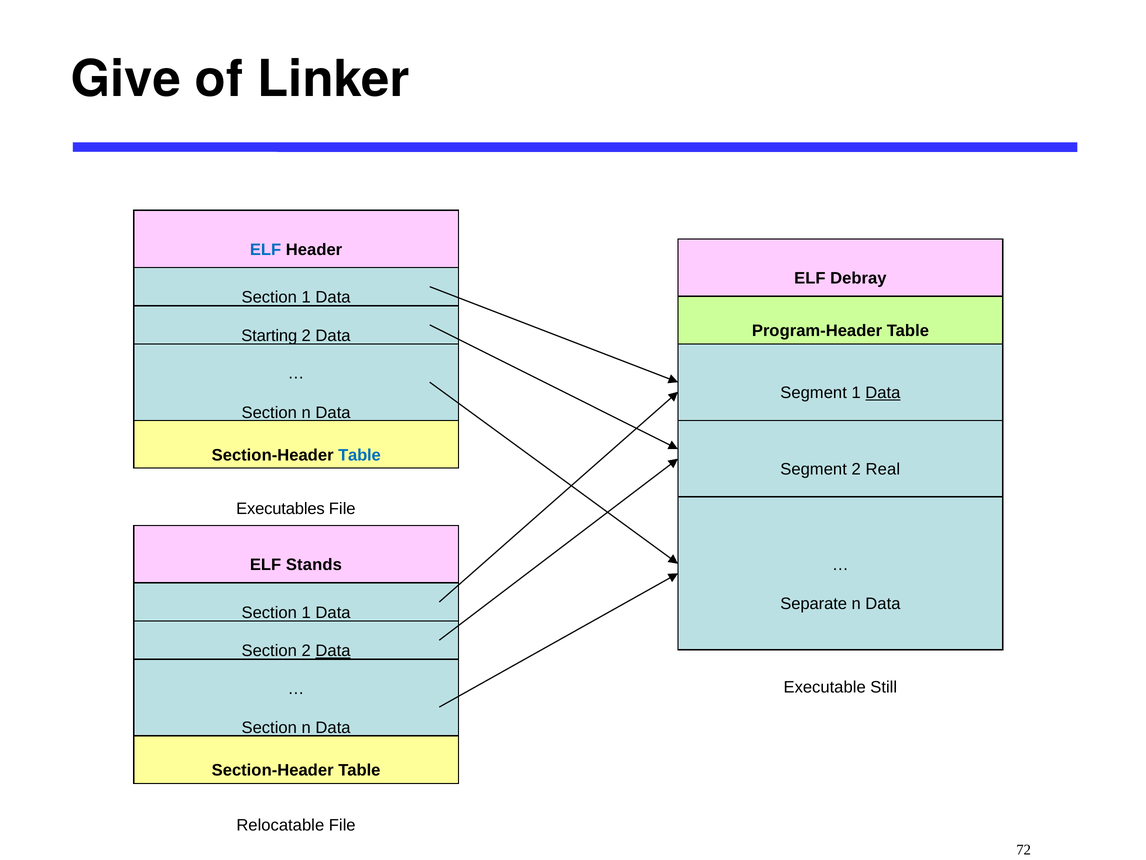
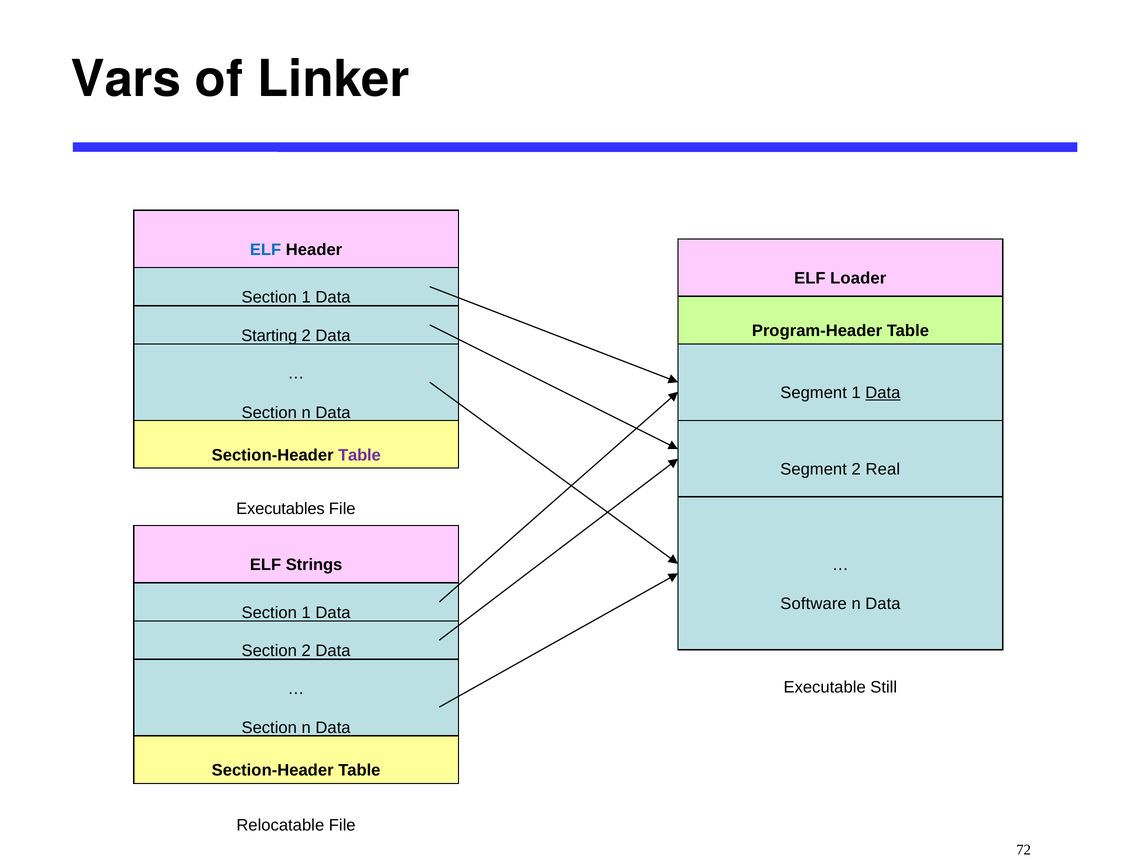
Give: Give -> Vars (126, 79)
Debray: Debray -> Loader (858, 278)
Table colour: blue -> purple (359, 455)
Stands: Stands -> Strings (314, 565)
Separate: Separate -> Software (814, 603)
Data underline: present -> none (333, 651)
